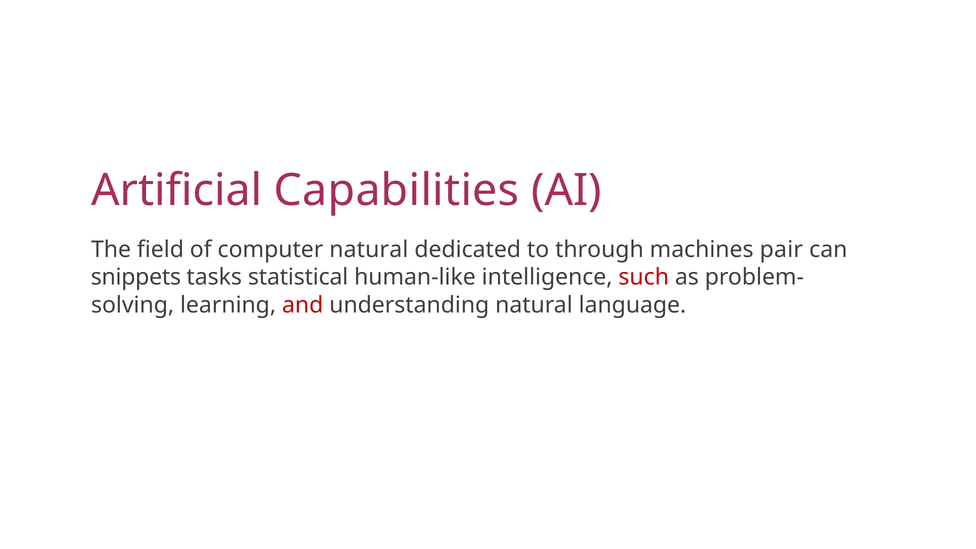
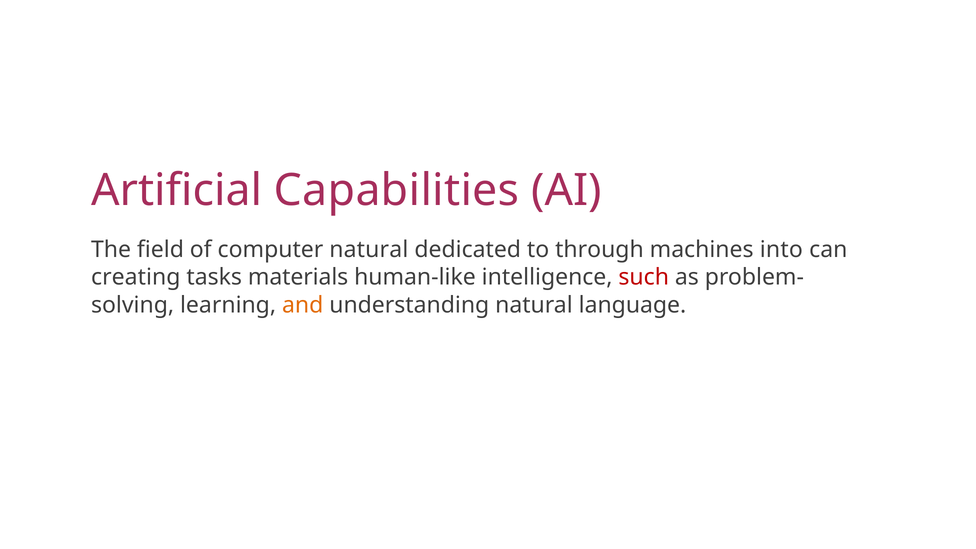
pair: pair -> into (781, 250)
snippets: snippets -> creating (136, 277)
statistical: statistical -> materials (298, 277)
and colour: red -> orange (303, 305)
